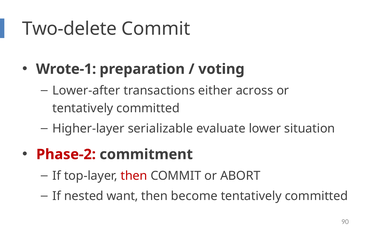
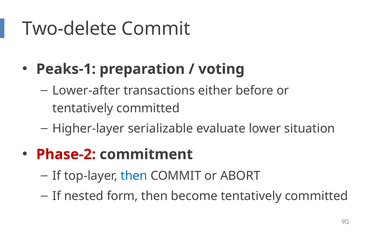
Wrote-1: Wrote-1 -> Peaks-1 (66, 69)
across: across -> before (255, 90)
then colour: red -> blue (134, 176)
want: want -> form (122, 196)
